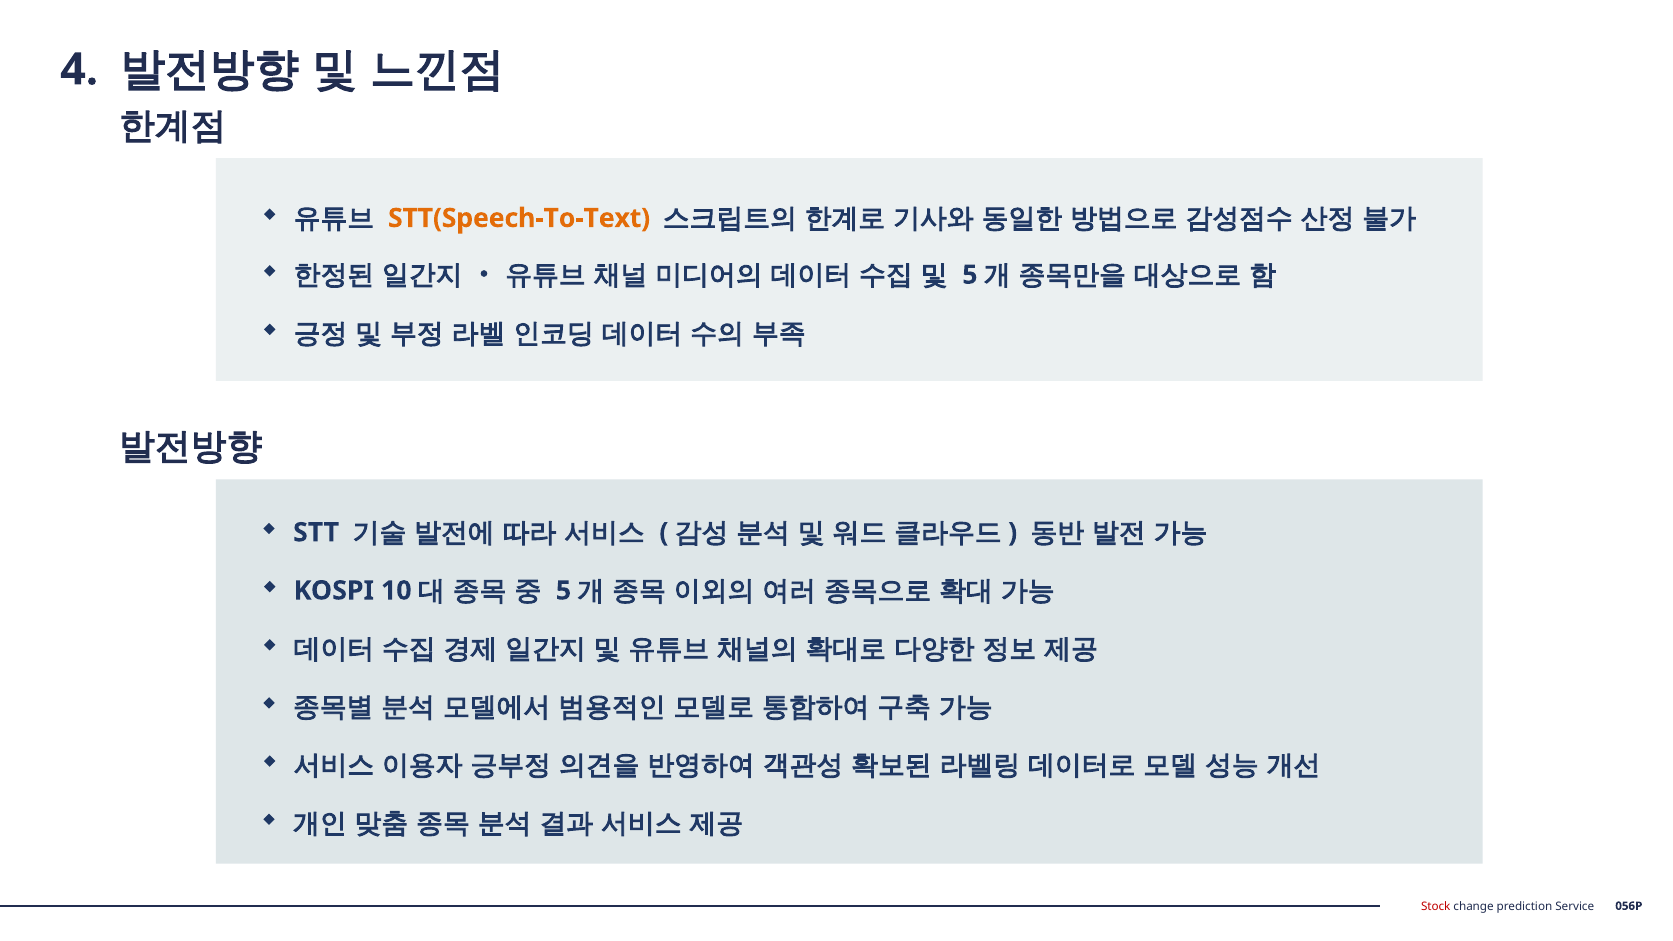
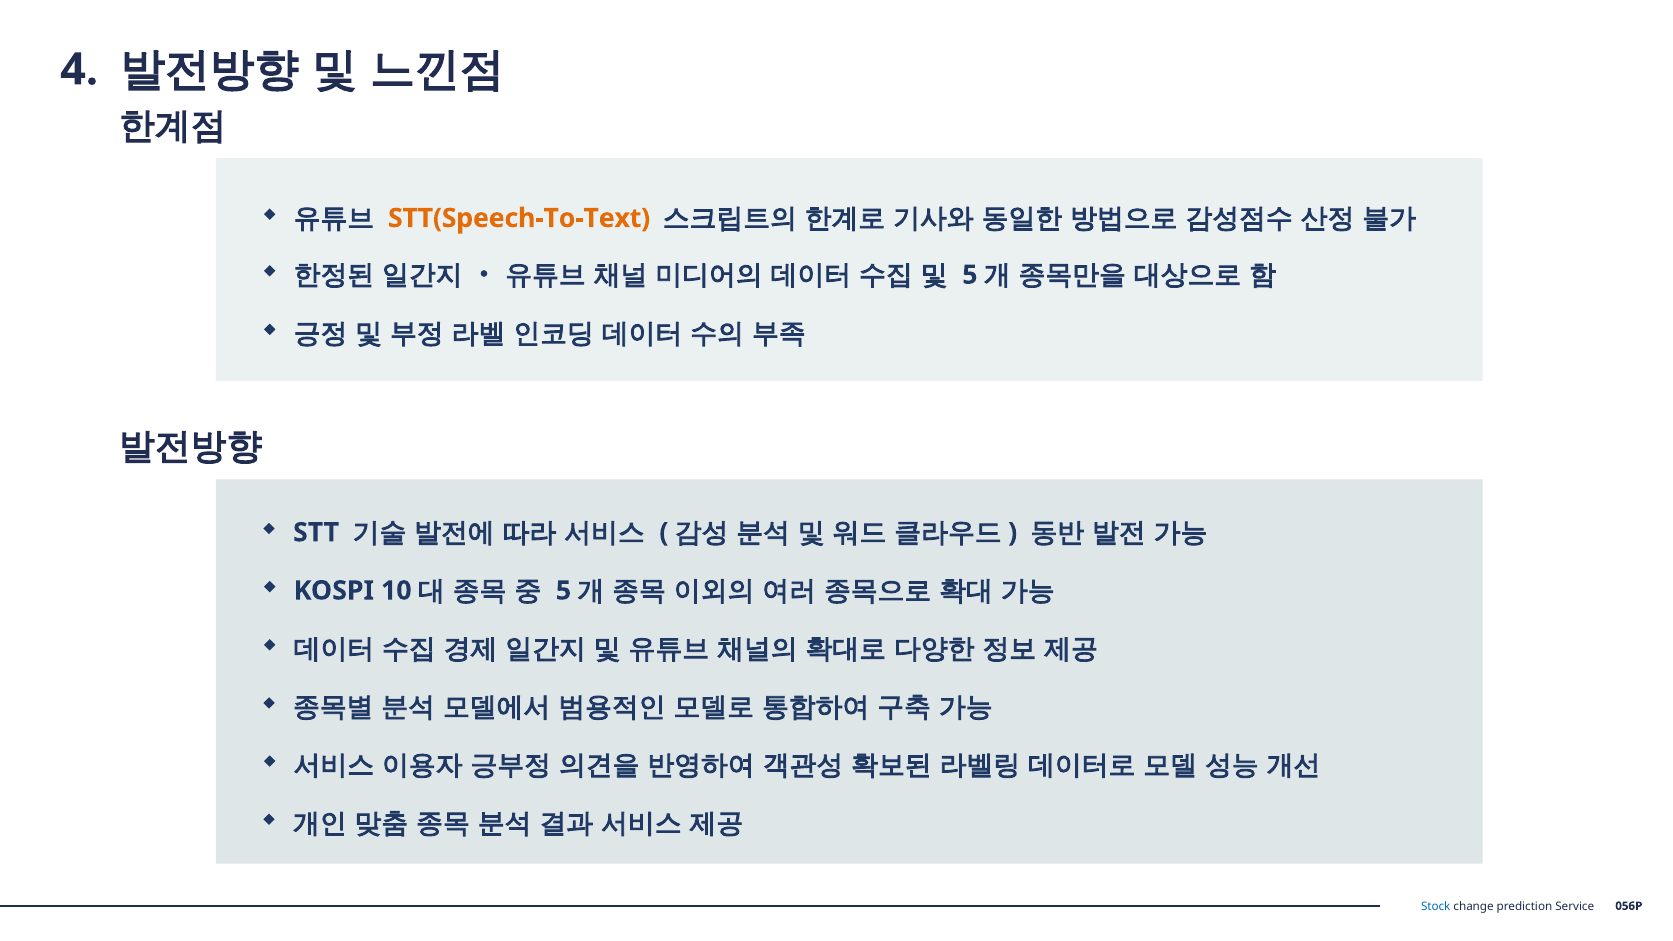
Stock colour: red -> blue (1436, 907)
